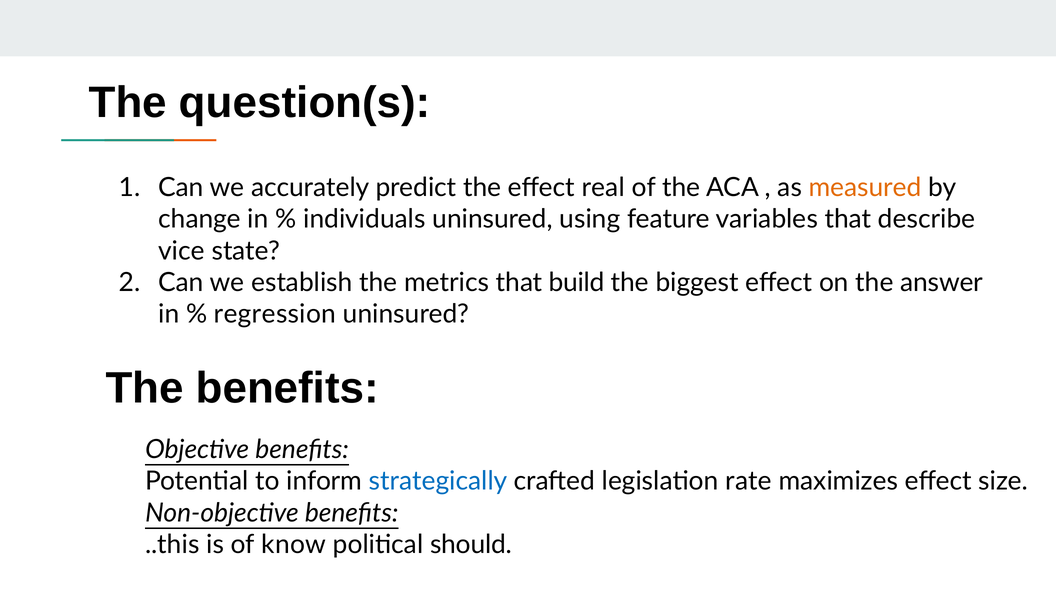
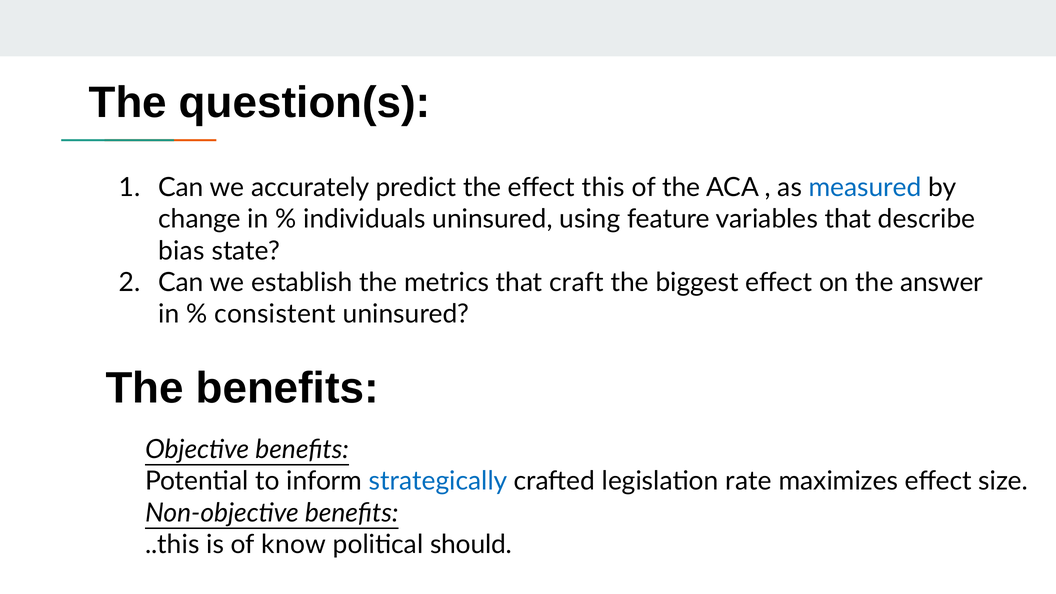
real: real -> this (603, 187)
measured colour: orange -> blue (865, 187)
vice: vice -> bias (181, 251)
build: build -> craft (576, 283)
regression: regression -> consistent (275, 314)
